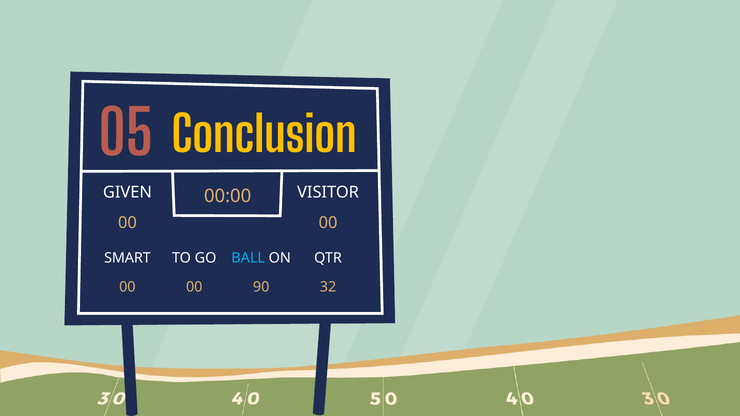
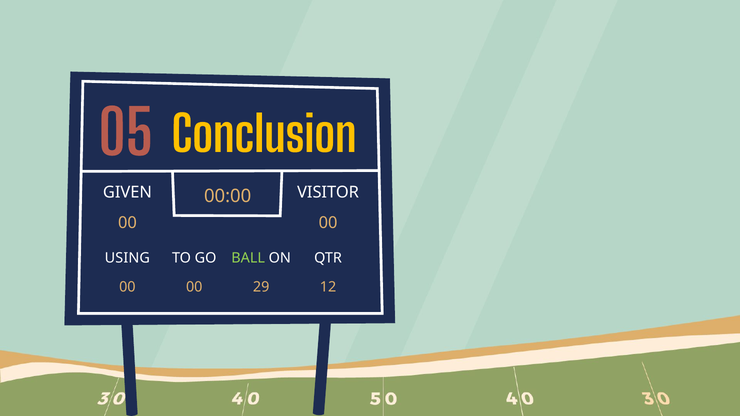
SMART: SMART -> USING (127, 258)
BALL colour: light blue -> light green (248, 258)
90: 90 -> 29 (261, 287)
32: 32 -> 12 (328, 287)
